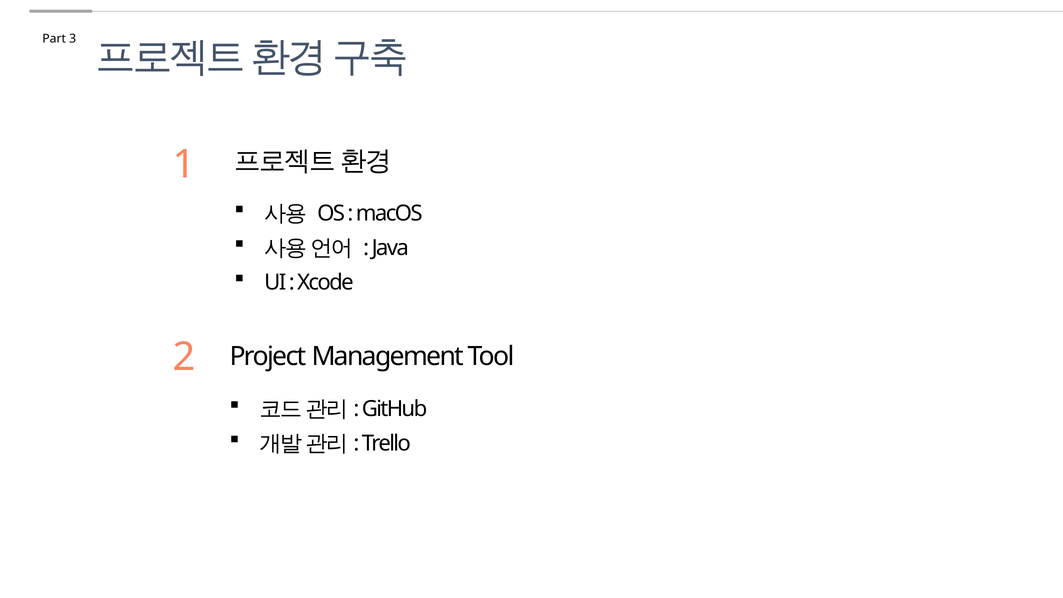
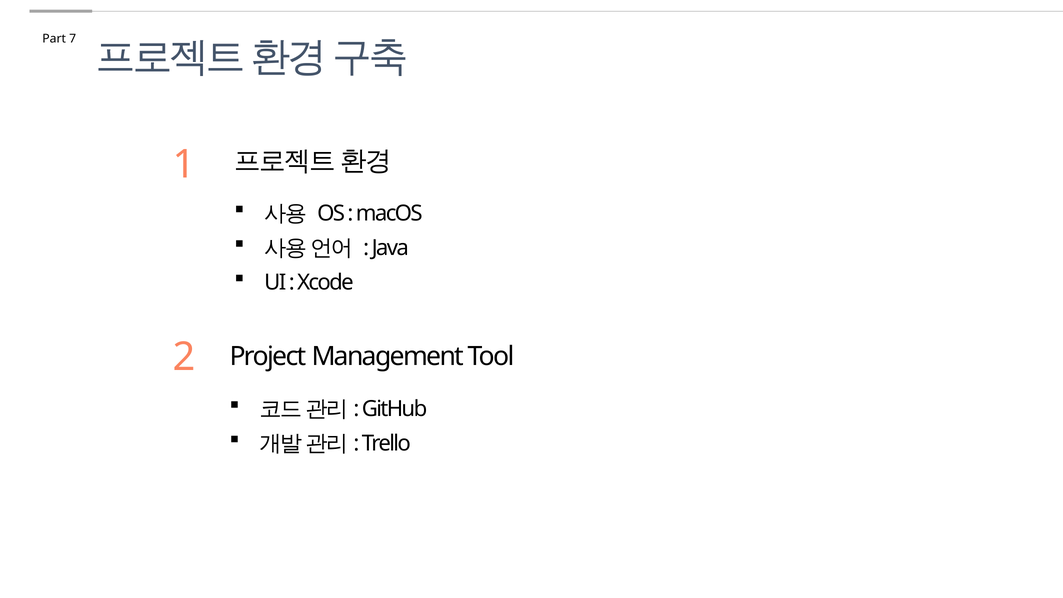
3: 3 -> 7 (73, 39)
